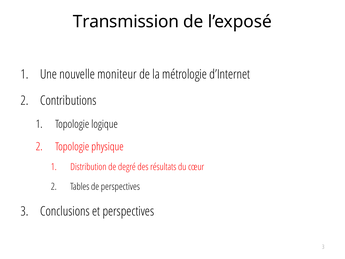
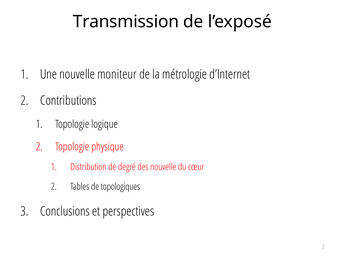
des résultats: résultats -> nouvelle (163, 167)
de perspectives: perspectives -> topologiques (120, 186)
